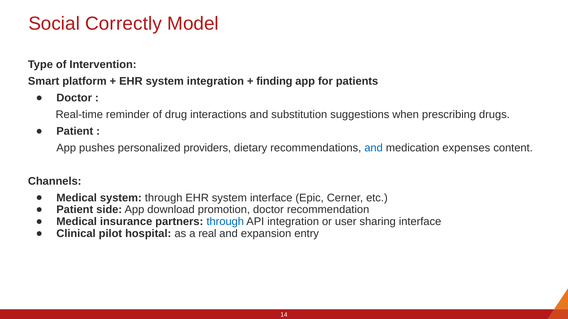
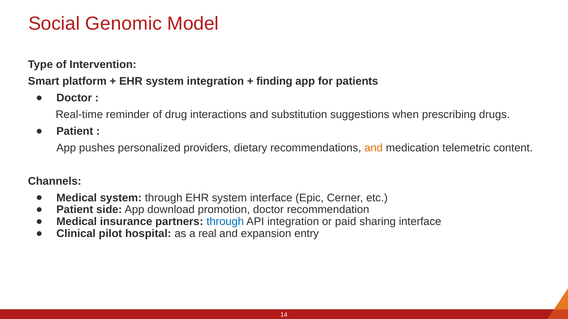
Correctly: Correctly -> Genomic (124, 24)
and colour: blue -> orange (374, 148)
expenses: expenses -> telemetric (466, 148)
user: user -> paid (346, 222)
